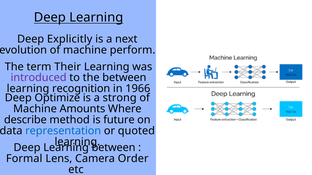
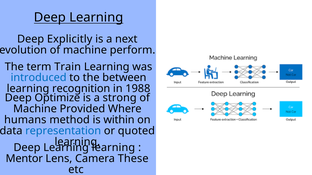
Their: Their -> Train (68, 67)
introduced colour: purple -> blue (39, 78)
1966: 1966 -> 1988 (138, 89)
Amounts: Amounts -> Provided (82, 109)
describe: describe -> humans (25, 120)
future: future -> within (119, 120)
between: between -> learning (113, 148)
Formal: Formal -> Mentor (24, 159)
Order: Order -> These (133, 159)
